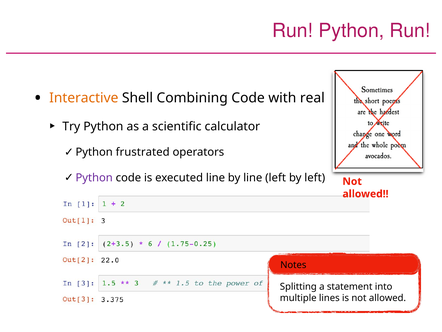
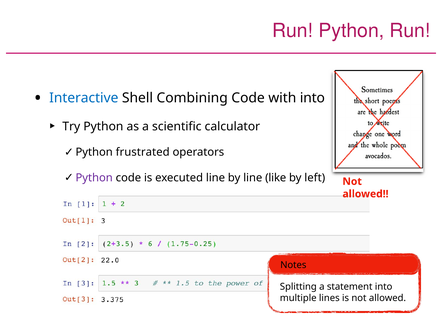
Interactive colour: orange -> blue (84, 98)
with real: real -> into (312, 98)
line left: left -> like (276, 177)
